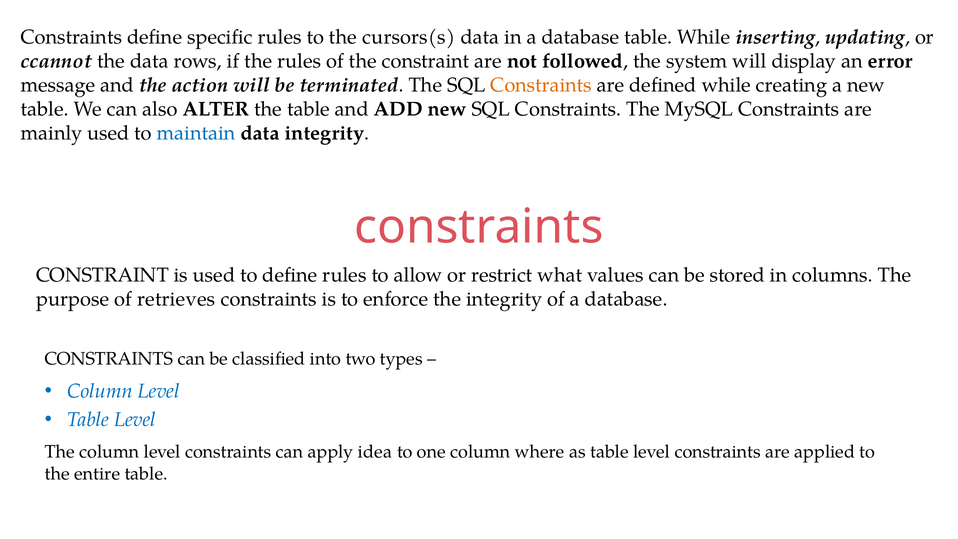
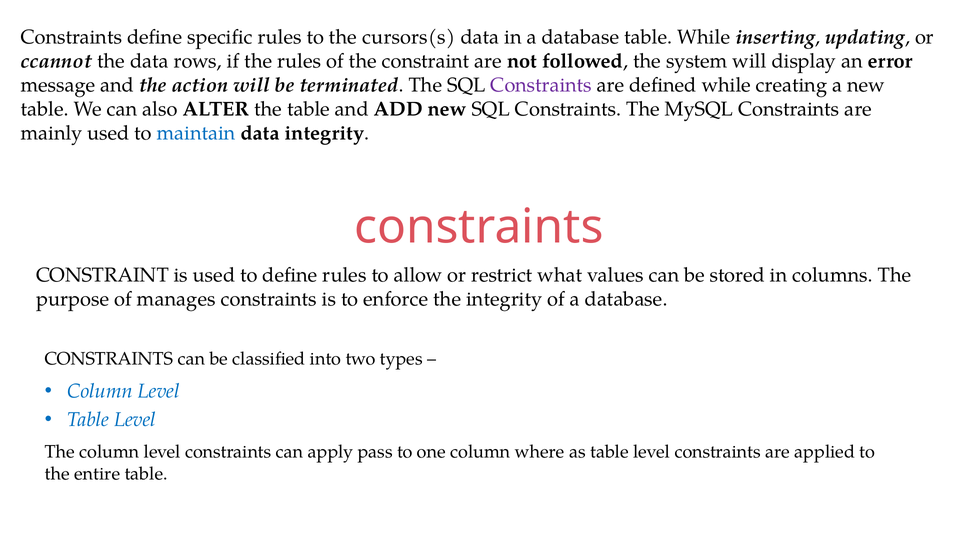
Constraints colour: orange -> purple (541, 85)
retrieves: retrieves -> manages (176, 299)
idea: idea -> pass (375, 452)
